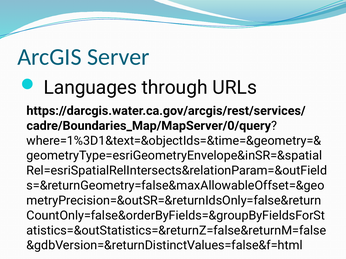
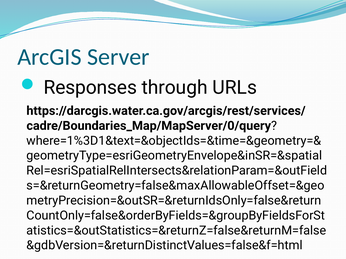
Languages: Languages -> Responses (90, 88)
